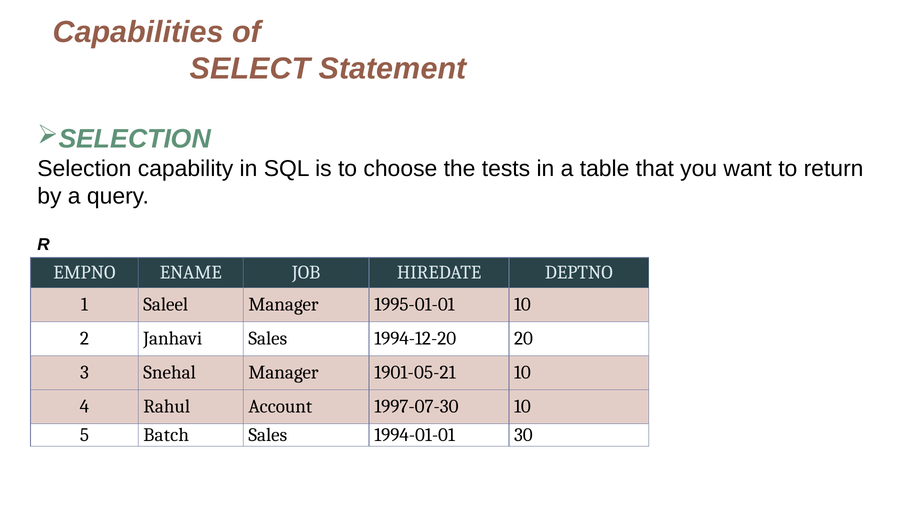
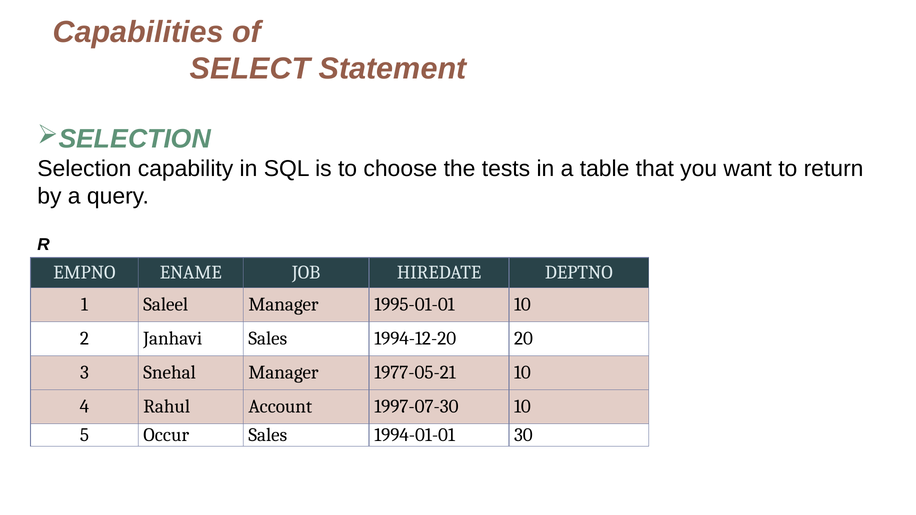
1901-05-21: 1901-05-21 -> 1977-05-21 (415, 373)
Batch: Batch -> Occur (166, 435)
